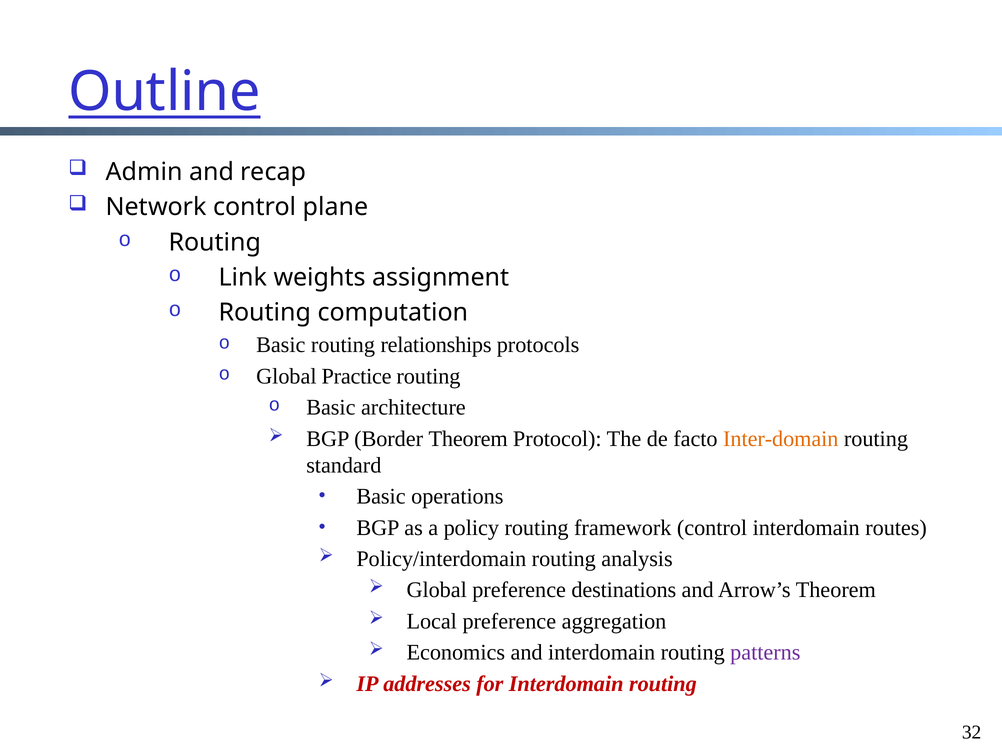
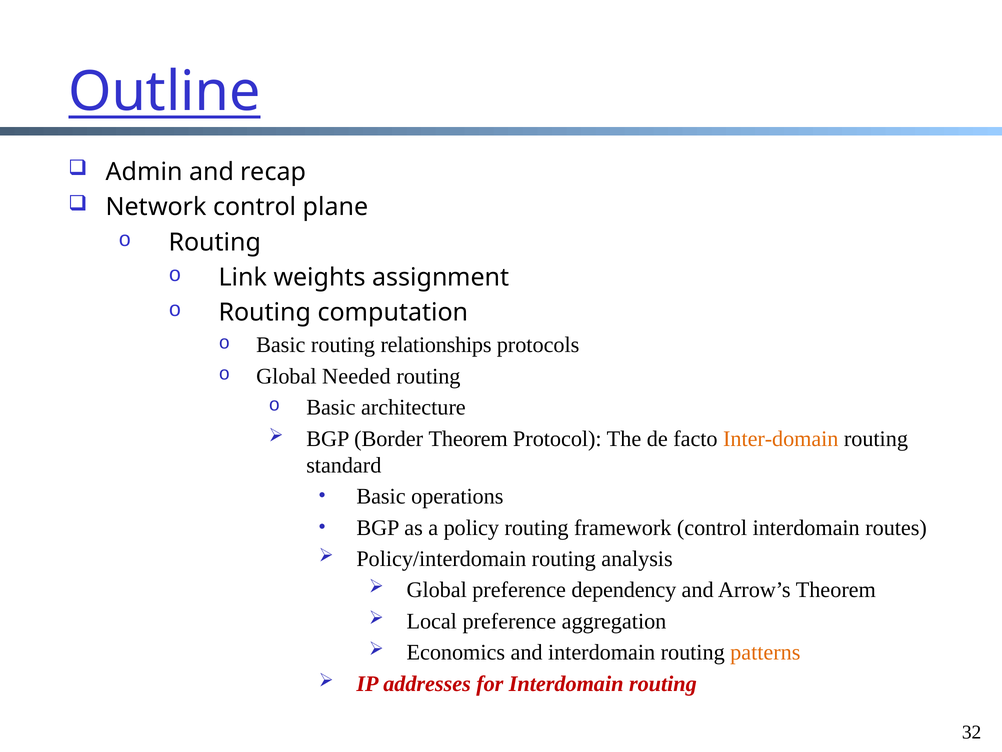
Practice: Practice -> Needed (356, 376)
destinations: destinations -> dependency (624, 590)
patterns colour: purple -> orange (765, 652)
